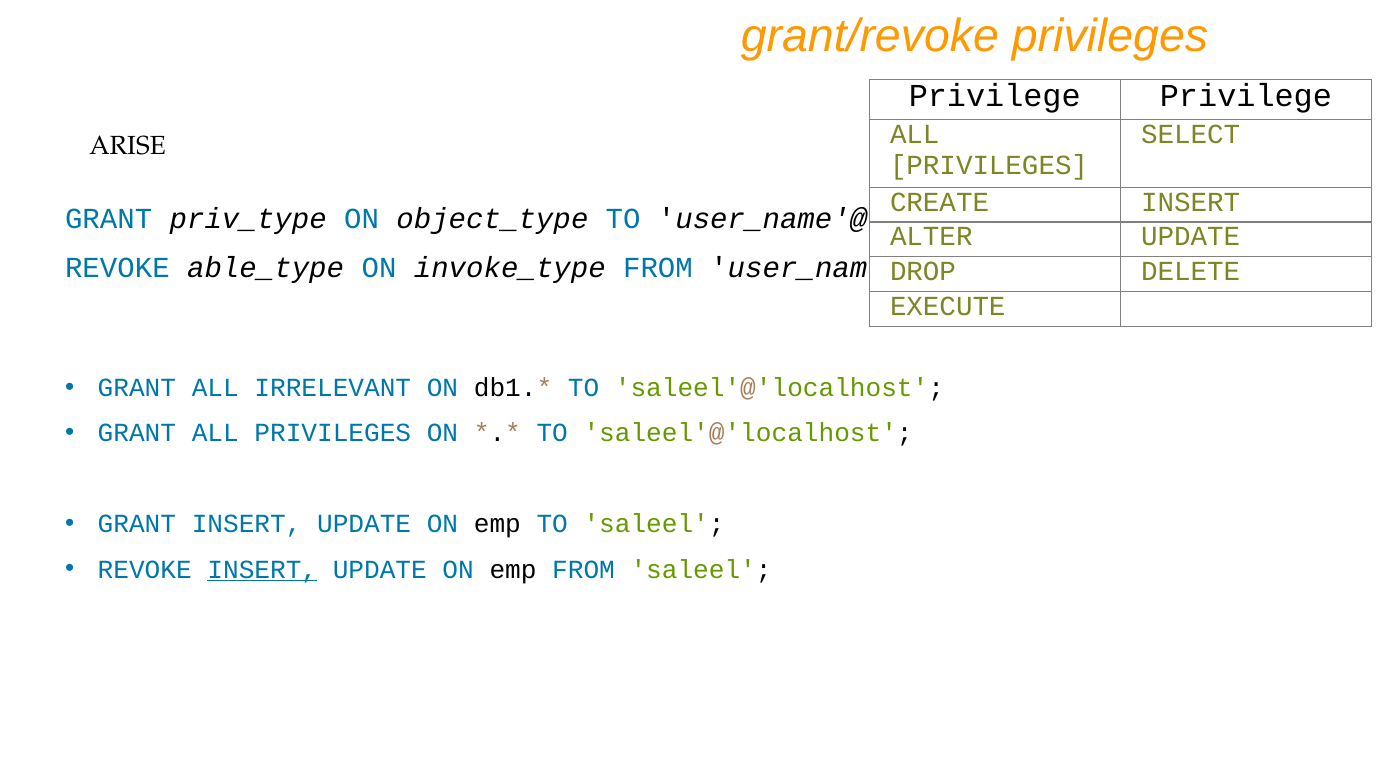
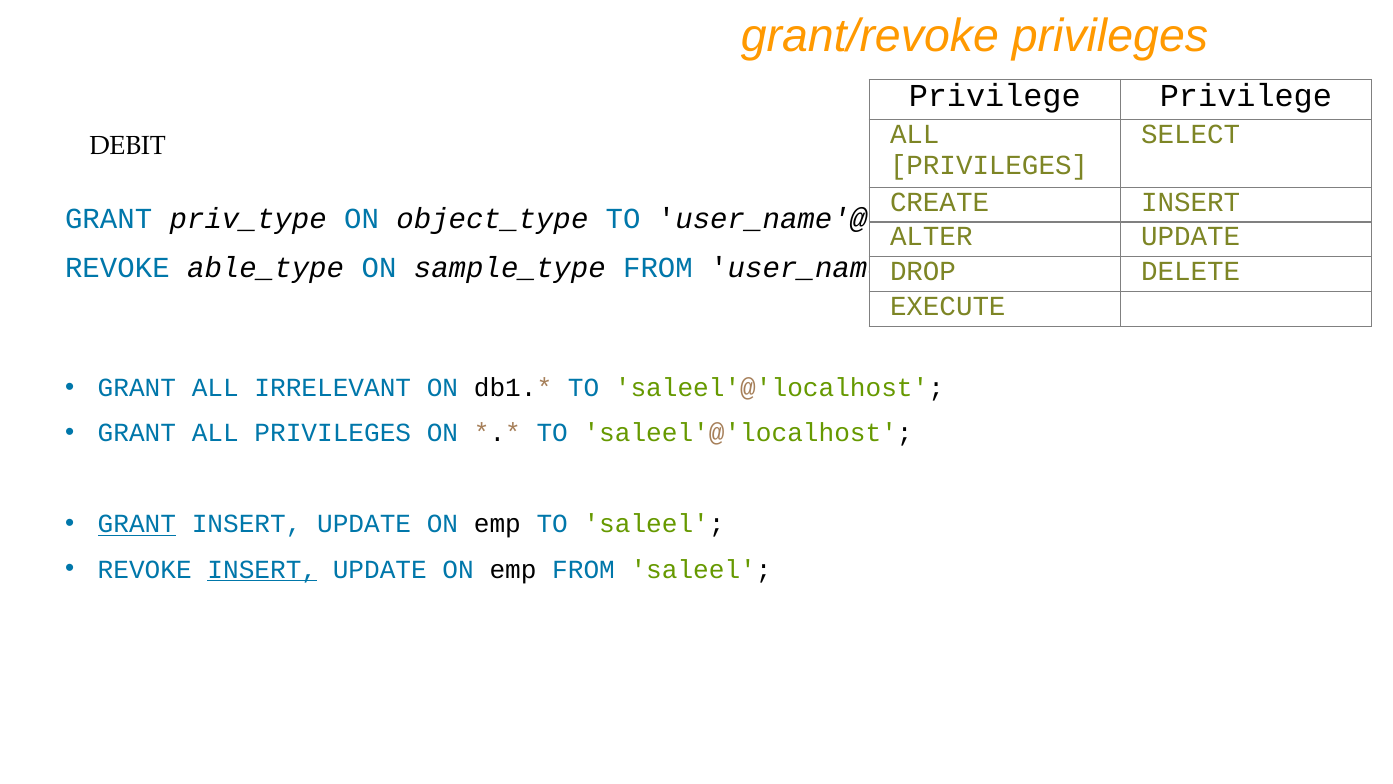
ARISE: ARISE -> DEBIT (128, 146)
invoke_type: invoke_type -> sample_type (510, 268)
GRANT underline: none -> present (137, 524)
